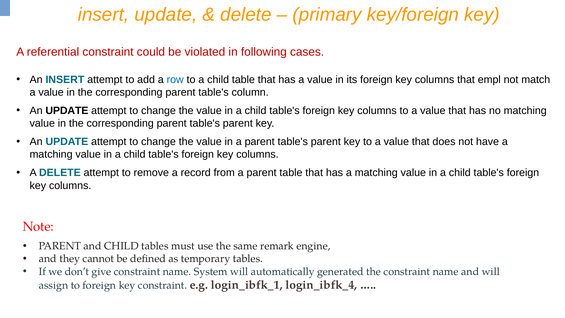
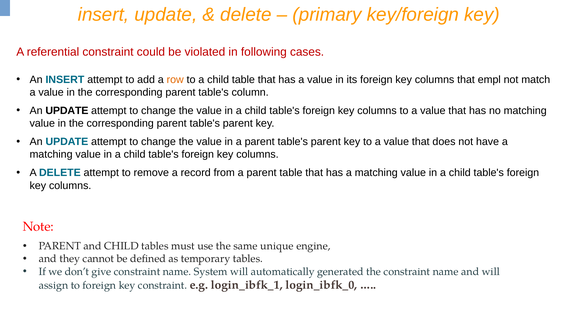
row colour: blue -> orange (175, 80)
remark: remark -> unique (277, 246)
login_ibfk_4: login_ibfk_4 -> login_ibfk_0 (321, 285)
